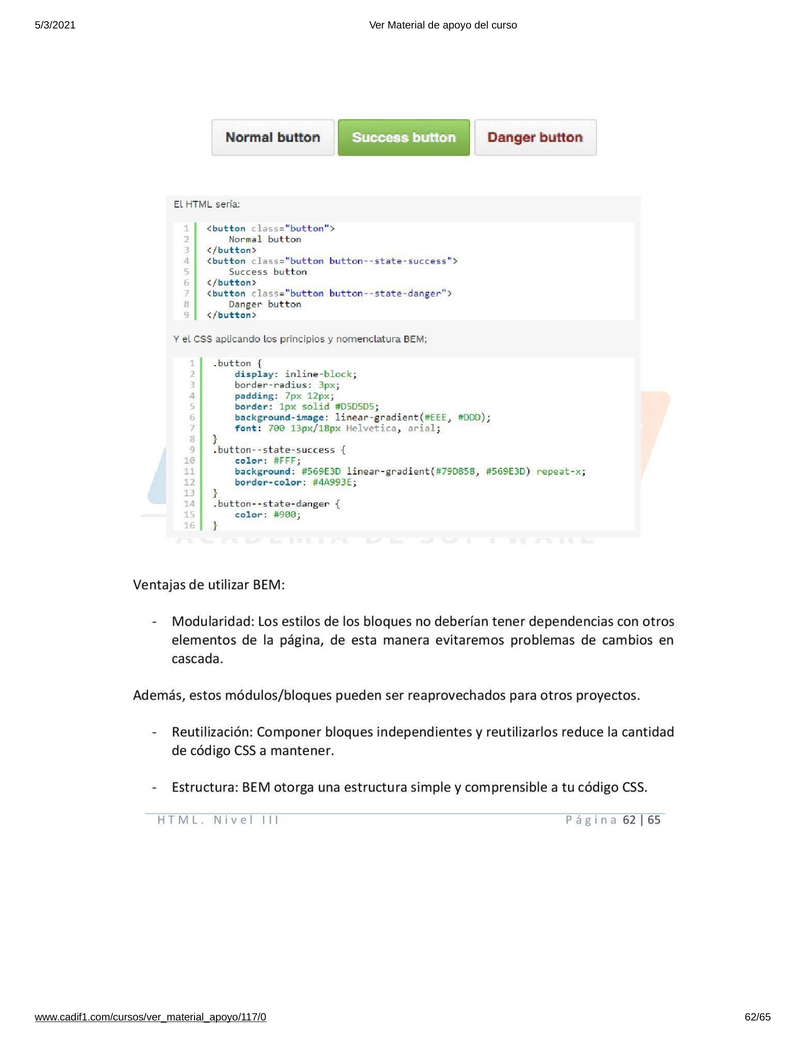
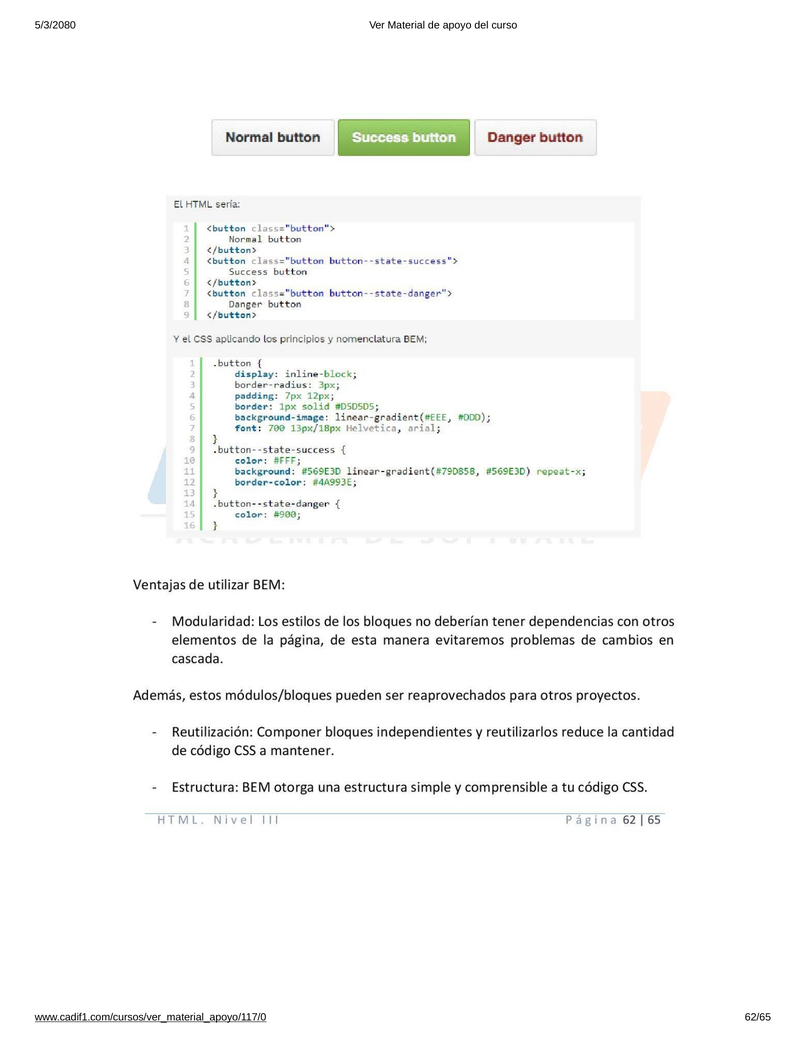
5/3/2021: 5/3/2021 -> 5/3/2080 (55, 25)
